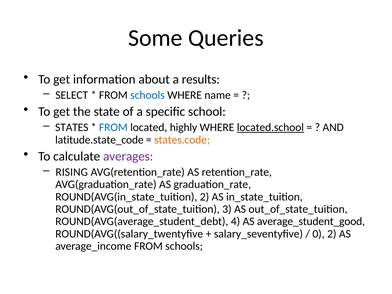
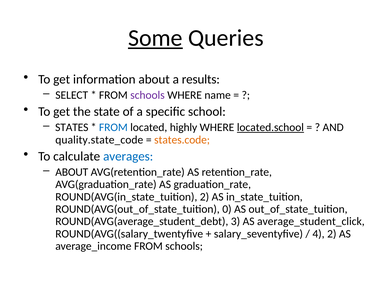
Some underline: none -> present (155, 38)
schools colour: blue -> purple (147, 95)
latitude.state_code: latitude.state_code -> quality.state_code (99, 140)
averages colour: purple -> blue (128, 156)
RISING: RISING -> ABOUT (72, 172)
3: 3 -> 0 (227, 209)
4: 4 -> 3 (235, 221)
average_student_good: average_student_good -> average_student_click (311, 221)
0: 0 -> 4 (319, 234)
